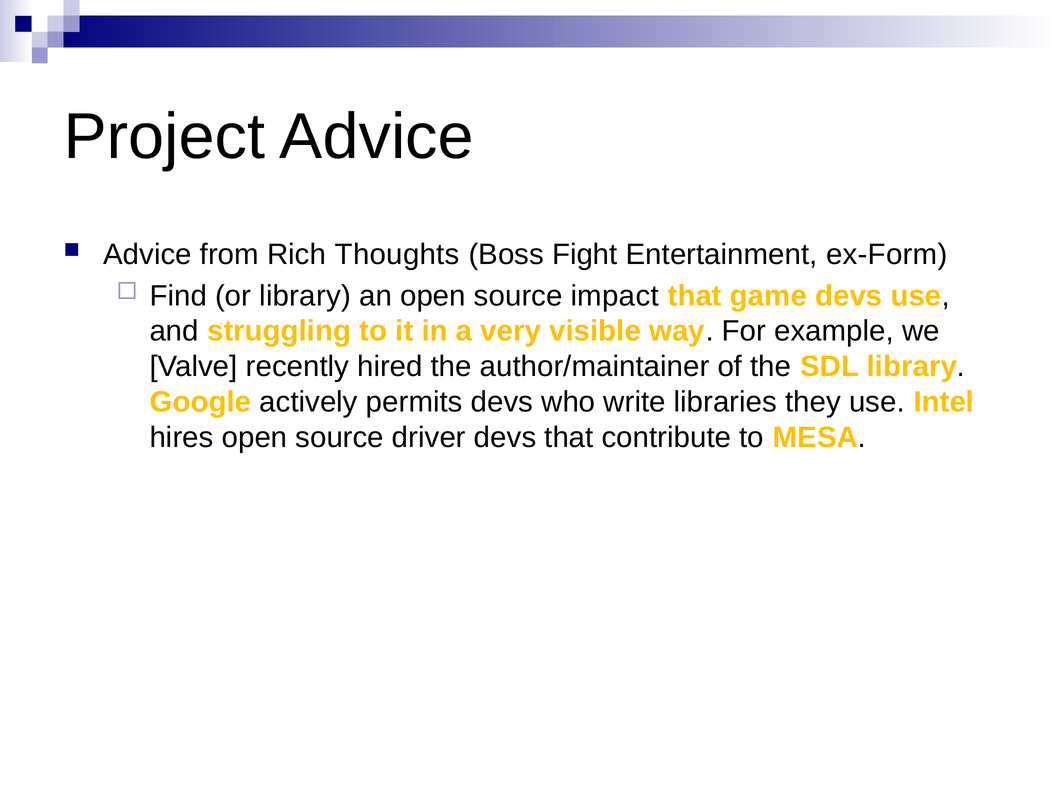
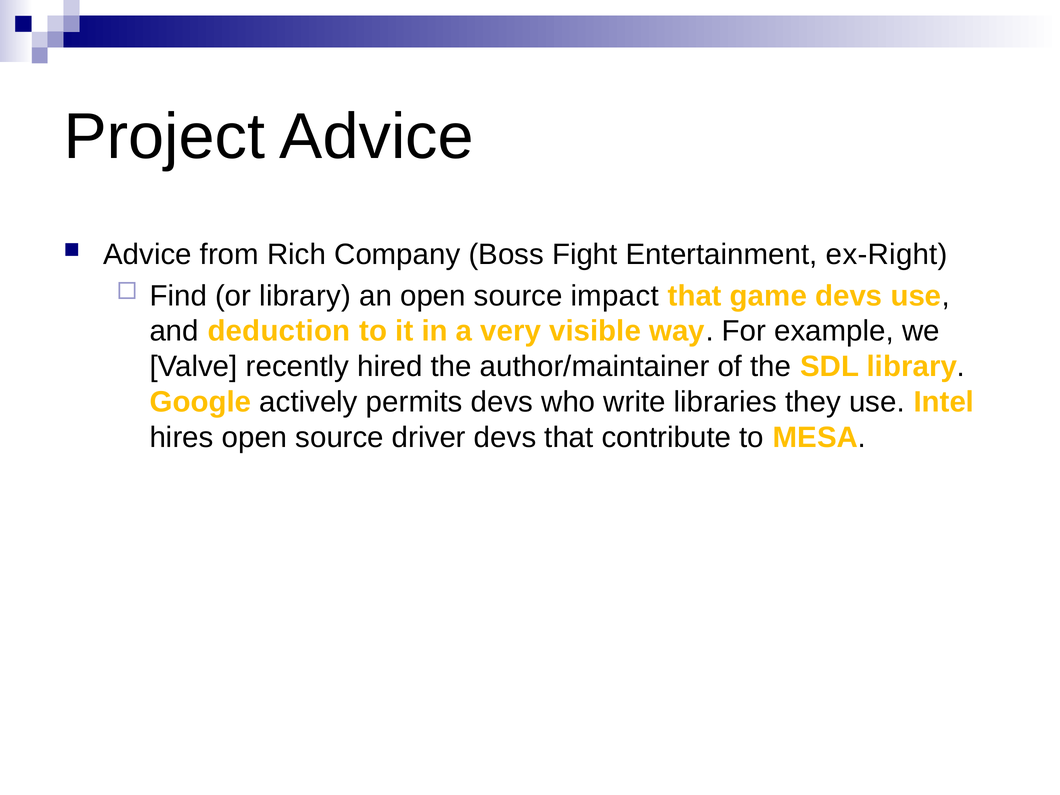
Thoughts: Thoughts -> Company (397, 255)
ex-Form: ex-Form -> ex-Right (887, 255)
struggling: struggling -> deduction (279, 331)
